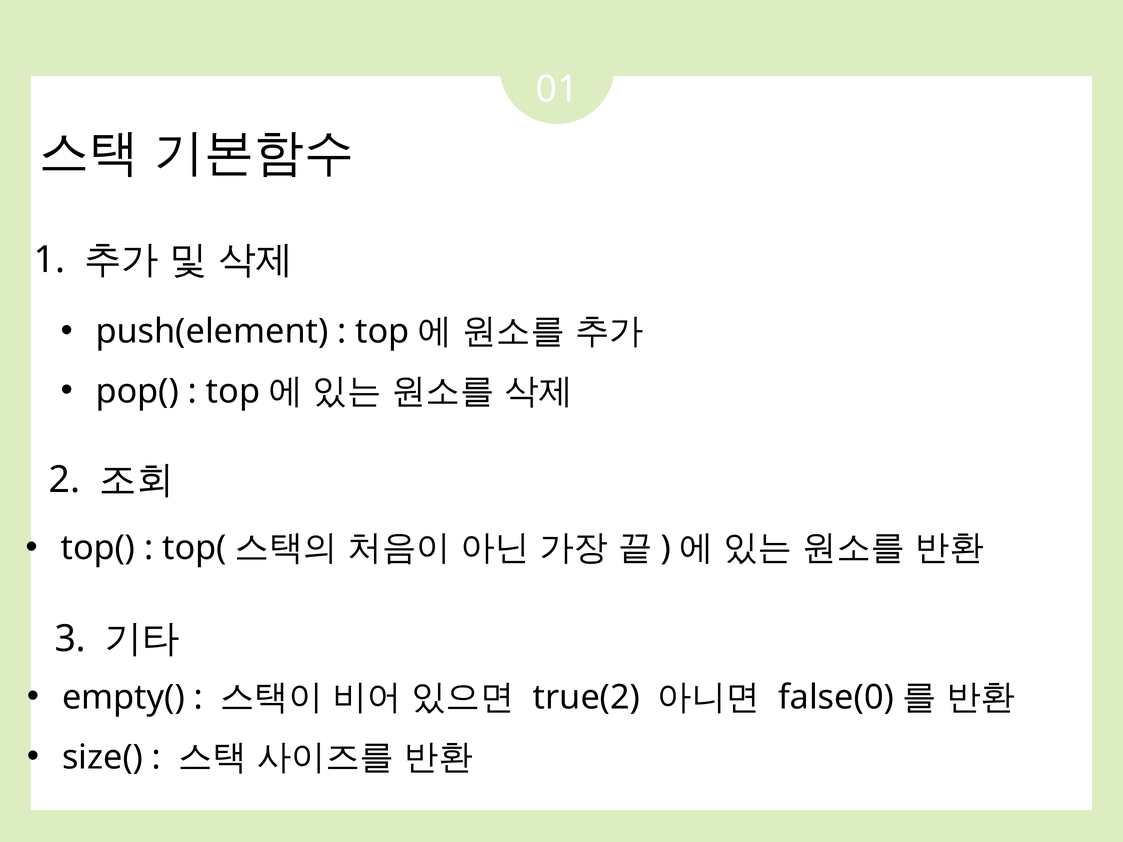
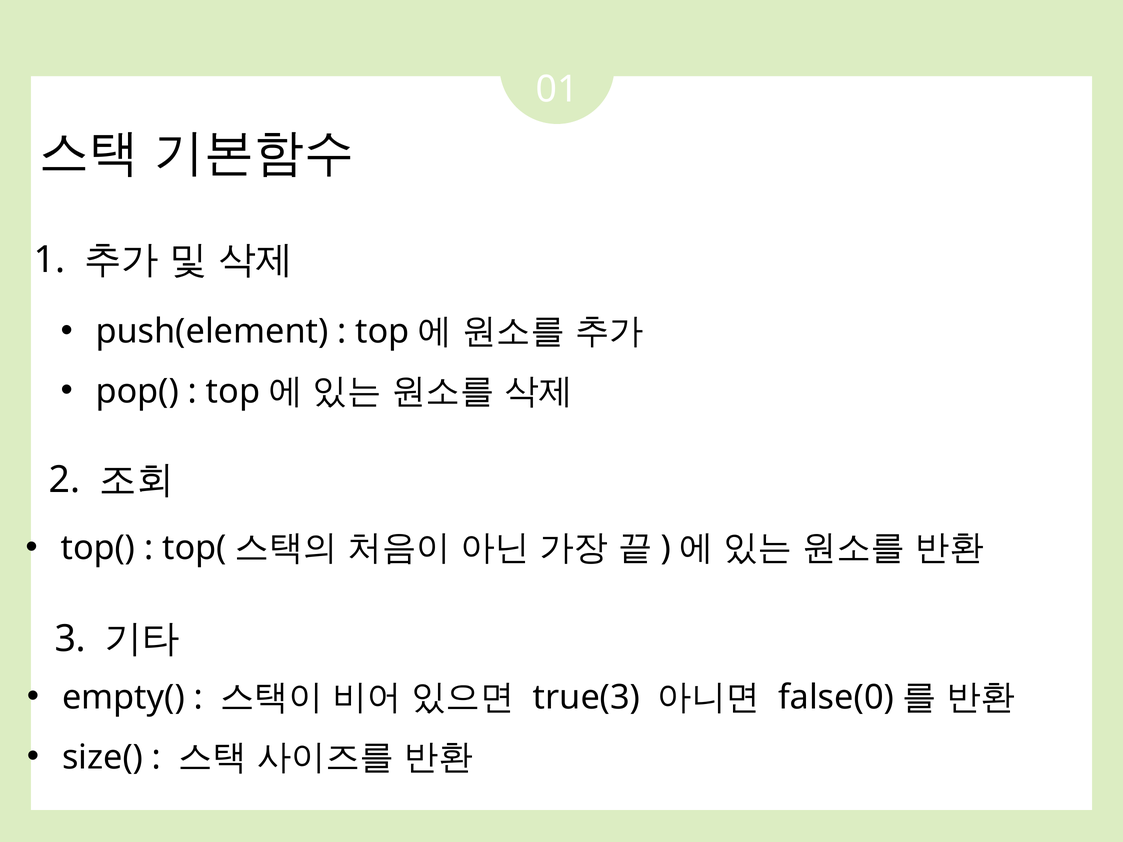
true(2: true(2 -> true(3 (587, 698)
